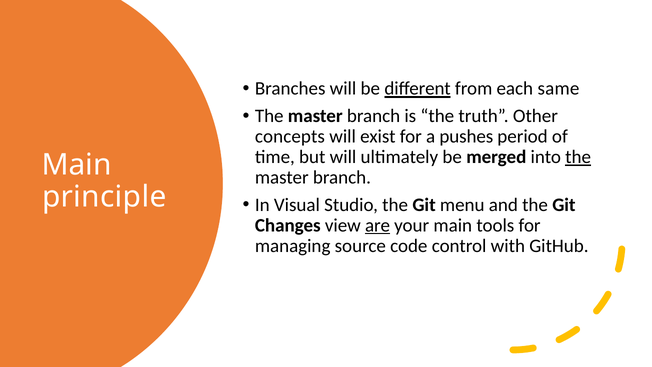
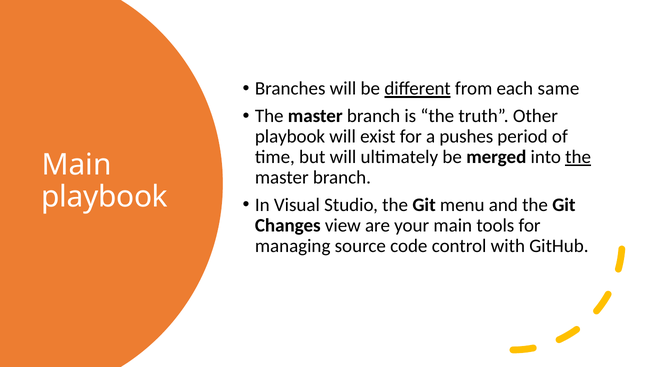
concepts: concepts -> playbook (290, 136)
principle: principle -> playbook (105, 197)
are underline: present -> none (378, 225)
